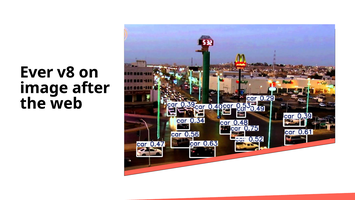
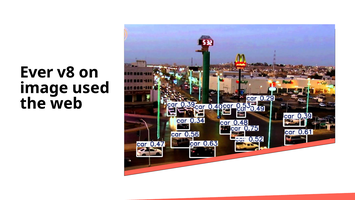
after: after -> used (91, 88)
